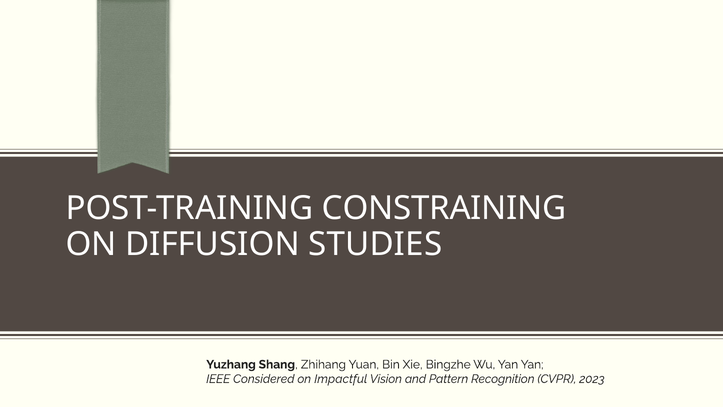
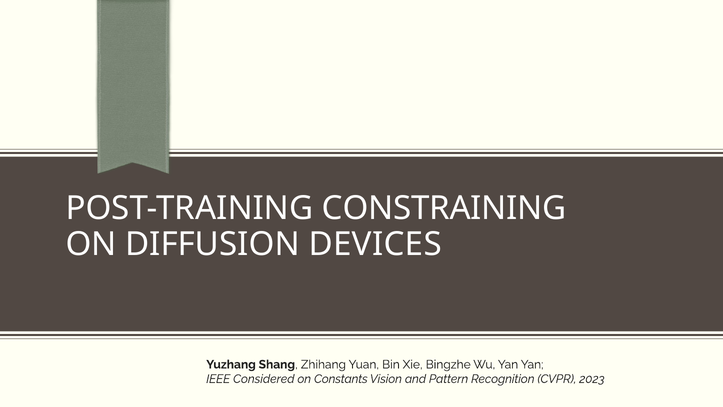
STUDIES: STUDIES -> DEVICES (375, 244)
Impactful: Impactful -> Constants (341, 379)
